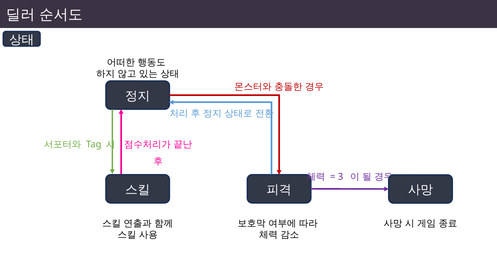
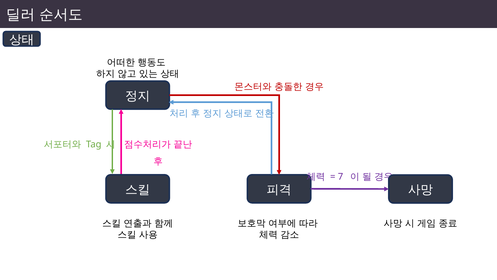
3: 3 -> 7 (341, 176)
